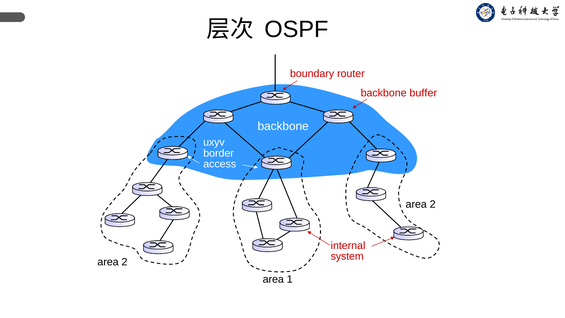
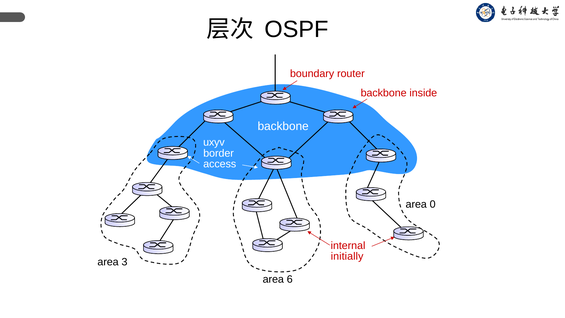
buffer: buffer -> inside (423, 93)
2: 2 -> 0 (433, 204)
system: system -> initially (347, 256)
2: 2 -> 3 (125, 262)
1: 1 -> 6 (290, 279)
